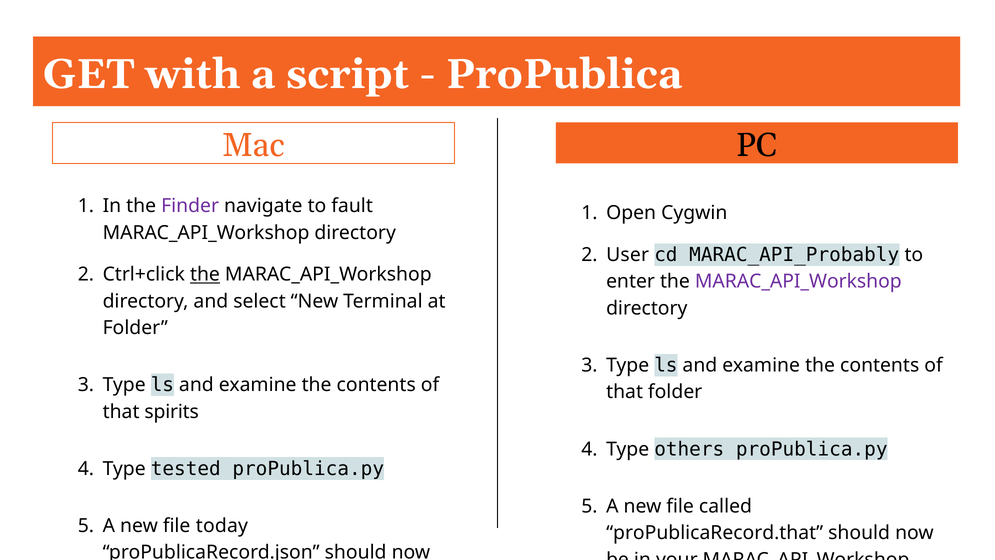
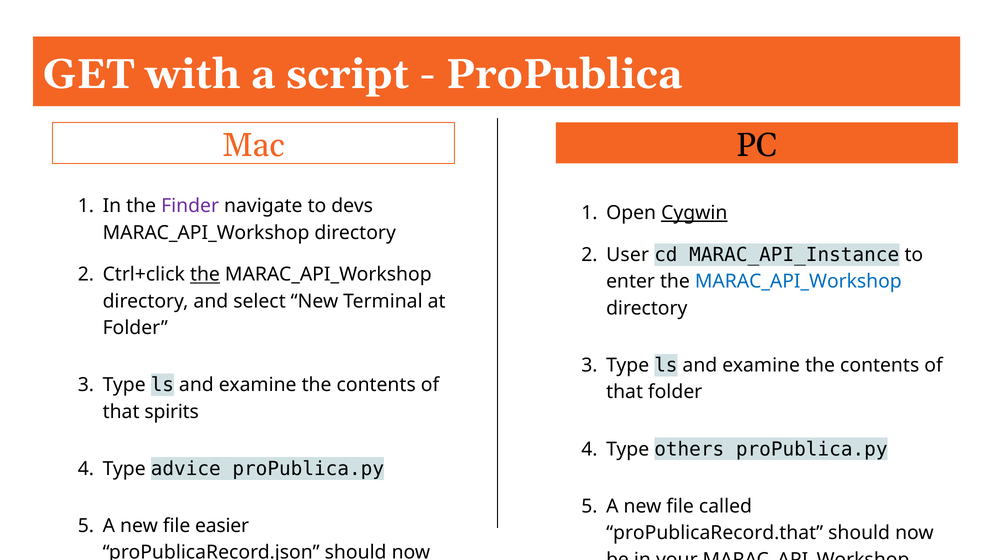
fault: fault -> devs (352, 206)
Cygwin underline: none -> present (694, 213)
MARAC_API_Probably: MARAC_API_Probably -> MARAC_API_Instance (794, 255)
MARAC_API_Workshop colour: purple -> blue (798, 281)
tested: tested -> advice (186, 469)
today: today -> easier (222, 526)
